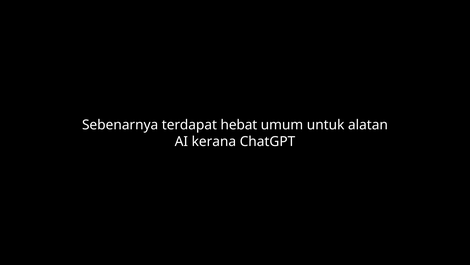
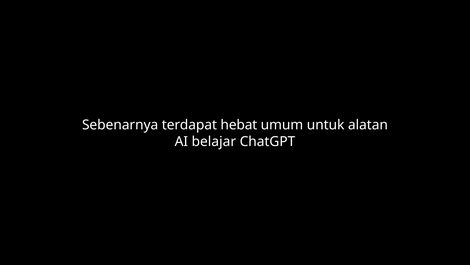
kerana: kerana -> belajar (214, 141)
